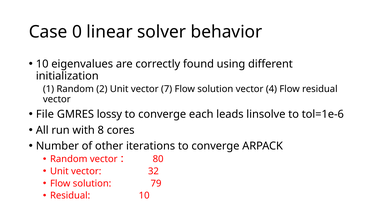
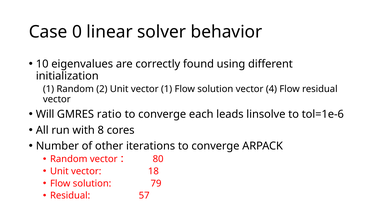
vector 7: 7 -> 1 (167, 89)
File: File -> Will (45, 114)
lossy: lossy -> ratio (109, 114)
32: 32 -> 18 (153, 171)
Residual 10: 10 -> 57 (144, 195)
